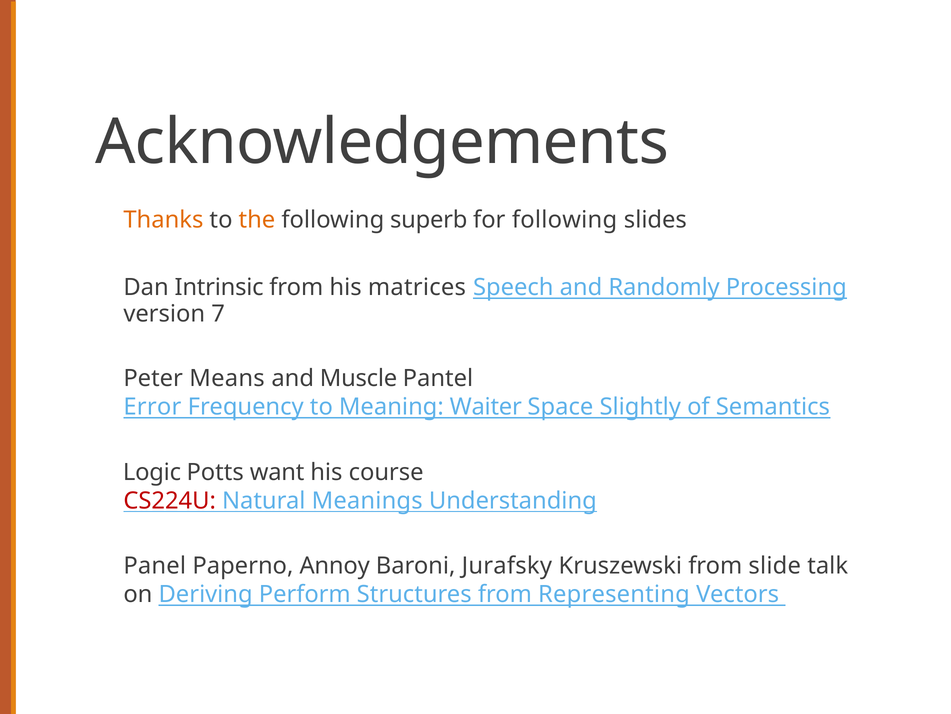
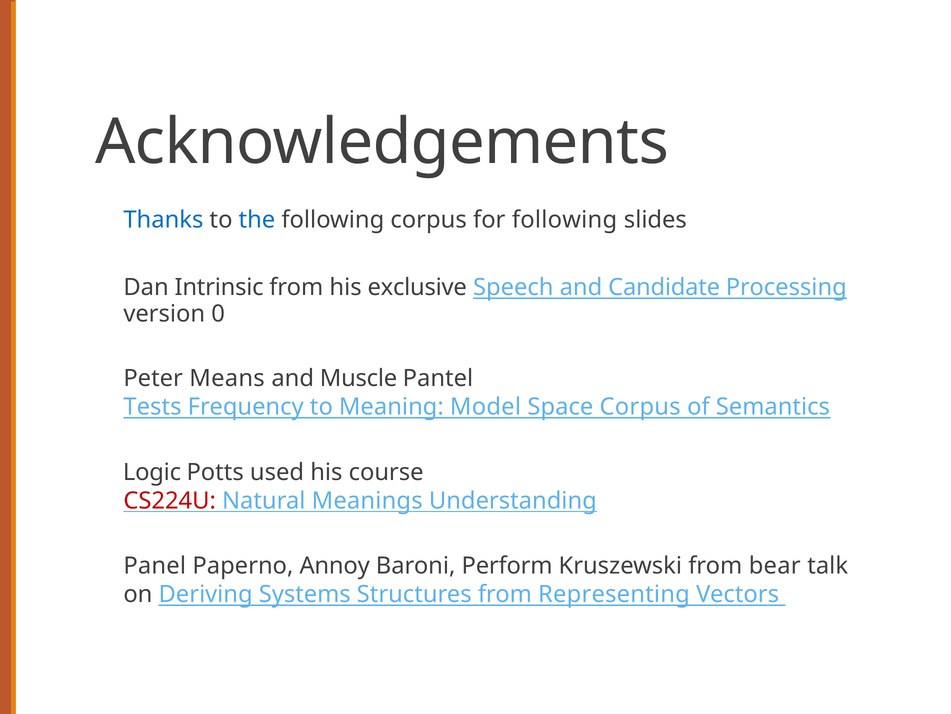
Thanks colour: orange -> blue (163, 220)
the colour: orange -> blue (257, 220)
following superb: superb -> corpus (429, 220)
matrices: matrices -> exclusive (417, 287)
Randomly: Randomly -> Candidate (664, 287)
7: 7 -> 0 (218, 314)
Error: Error -> Tests (152, 407)
Waiter: Waiter -> Model (485, 407)
Space Slightly: Slightly -> Corpus (640, 407)
want: want -> used (277, 472)
Jurafsky: Jurafsky -> Perform (507, 565)
slide: slide -> bear (775, 565)
Perform: Perform -> Systems (305, 594)
